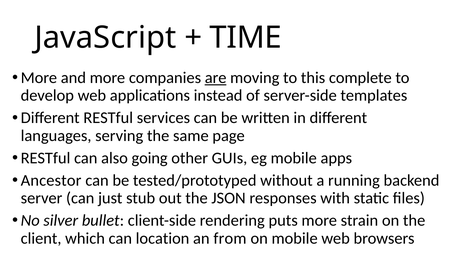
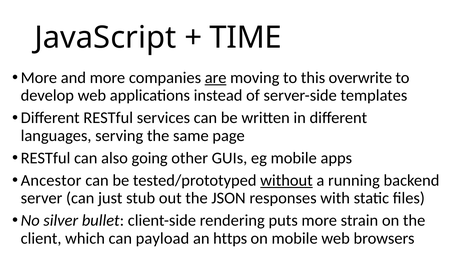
complete: complete -> overwrite (360, 78)
without underline: none -> present (286, 181)
location: location -> payload (162, 239)
from: from -> https (230, 239)
